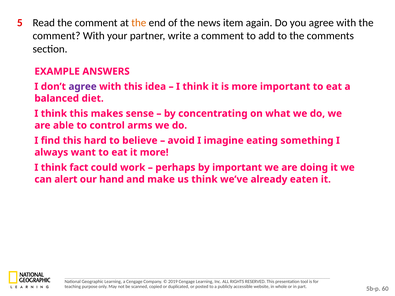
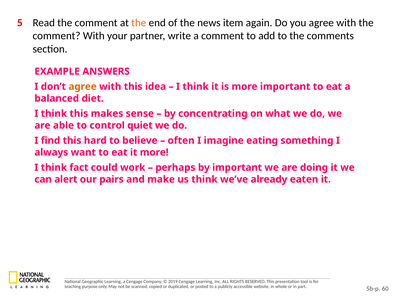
agree colour: purple -> orange (83, 87)
arms: arms -> quiet (140, 125)
avoid: avoid -> often (181, 141)
hand: hand -> pairs (112, 179)
